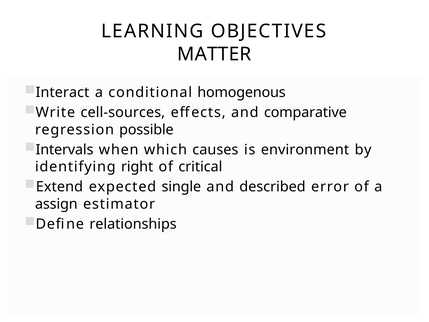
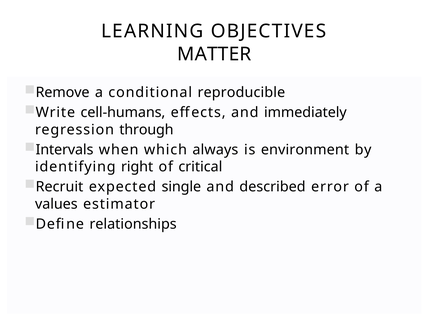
Interact: Interact -> Remove (63, 92)
homogenous: homogenous -> reproducible (241, 92)
cell-sources: cell-sources -> cell-humans (123, 112)
comparative: comparative -> immediately (305, 112)
possible: possible -> through (146, 130)
causes: causes -> always (215, 150)
Extend: Extend -> Recruit (59, 187)
assign: assign -> values (56, 204)
